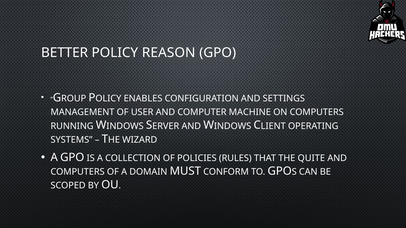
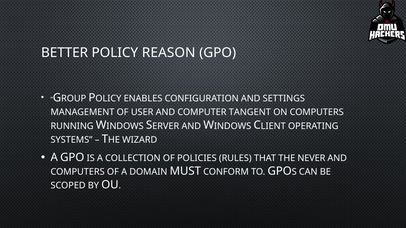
MACHINE: MACHINE -> TANGENT (250, 112)
QUITE: QUITE -> NEVER (311, 159)
